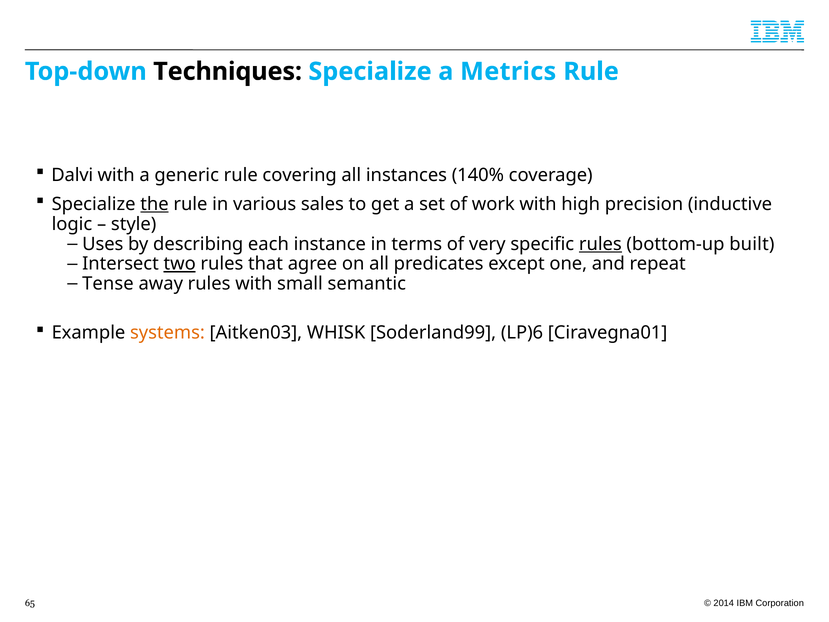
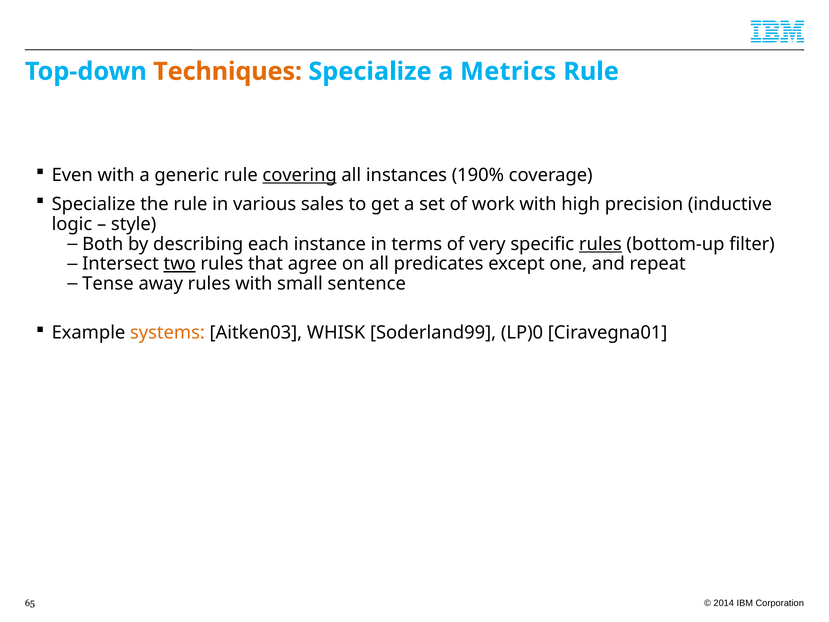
Techniques colour: black -> orange (228, 71)
Dalvi: Dalvi -> Even (72, 175)
covering underline: none -> present (300, 175)
140%: 140% -> 190% (478, 175)
the underline: present -> none (154, 204)
Uses: Uses -> Both (103, 244)
built: built -> filter (752, 244)
semantic: semantic -> sentence (367, 284)
LP)6: LP)6 -> LP)0 (522, 333)
